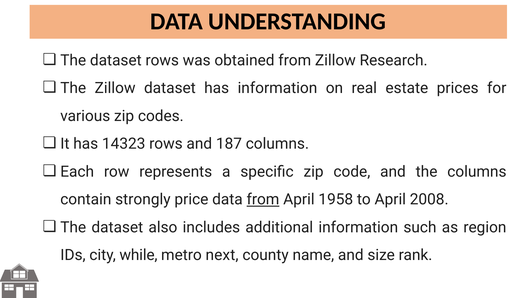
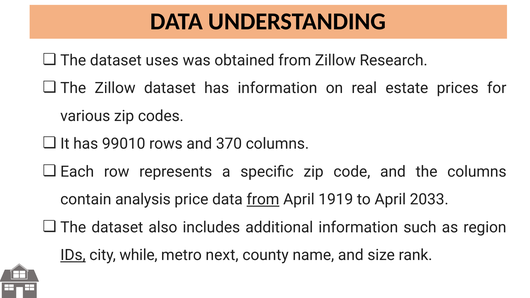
dataset rows: rows -> uses (162, 60)
14323: 14323 -> 99010 (124, 144)
187: 187 -> 370 (229, 144)
strongly: strongly -> analysis (143, 200)
1958: 1958 -> 1919 (336, 200)
2008: 2008 -> 2033 (429, 200)
IDs underline: none -> present (73, 255)
